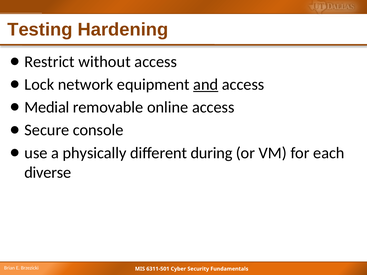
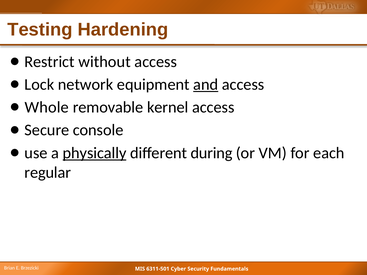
Medial: Medial -> Whole (47, 107)
online: online -> kernel (168, 107)
physically underline: none -> present (95, 153)
diverse: diverse -> regular (48, 173)
